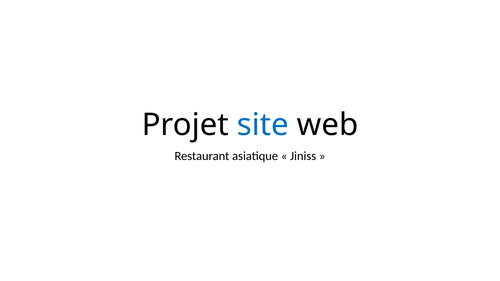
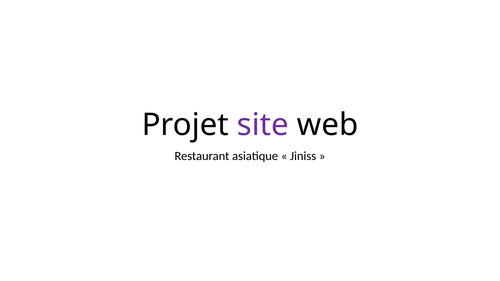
site colour: blue -> purple (263, 125)
